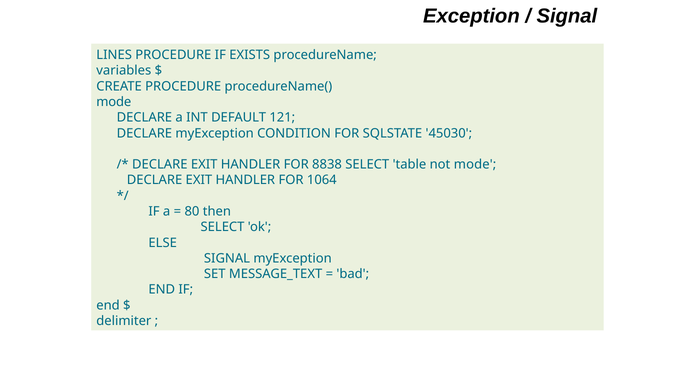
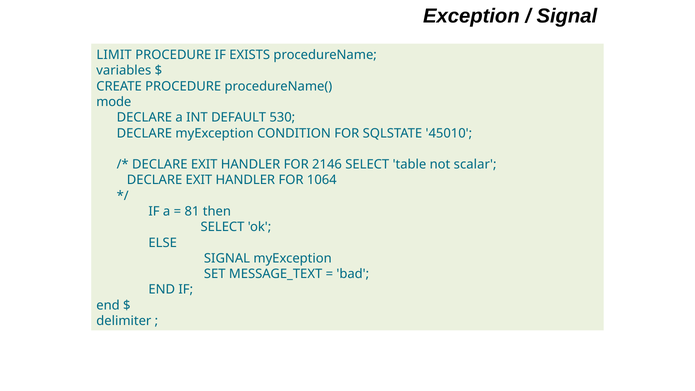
LINES: LINES -> LIMIT (114, 55)
121: 121 -> 530 (282, 118)
45030: 45030 -> 45010 (449, 133)
8838: 8838 -> 2146 (327, 165)
not mode: mode -> scalar (475, 165)
80: 80 -> 81 (192, 211)
